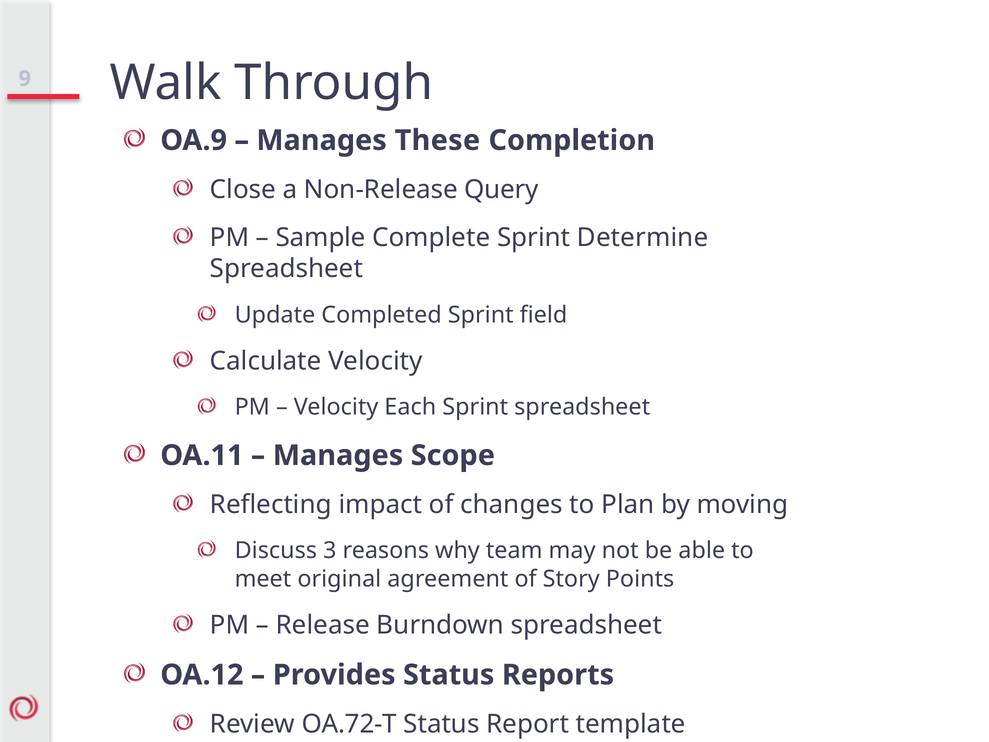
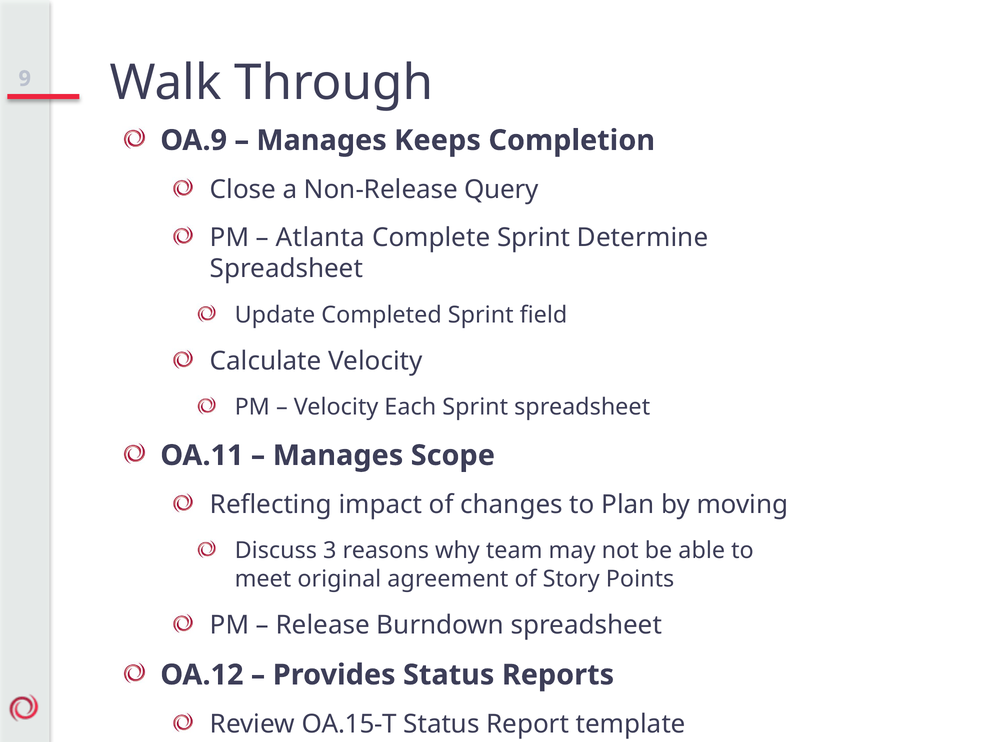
These: These -> Keeps (437, 140)
Sample: Sample -> Atlanta (321, 237)
OA.72-T: OA.72-T -> OA.15-T (349, 724)
